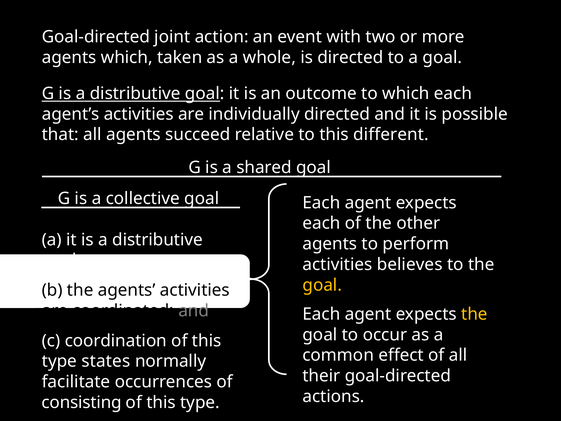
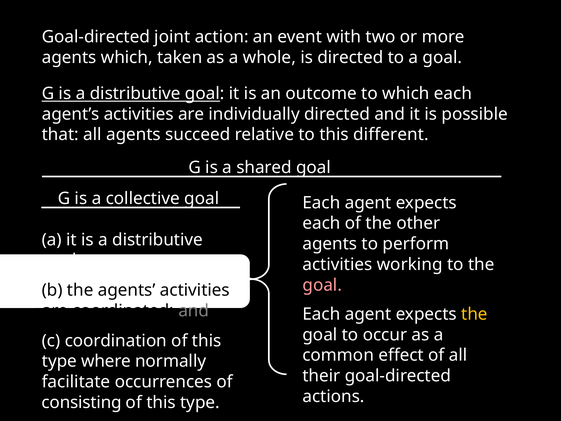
believes: believes -> working (410, 264)
goal colour: yellow -> pink (322, 285)
states: states -> where (106, 361)
